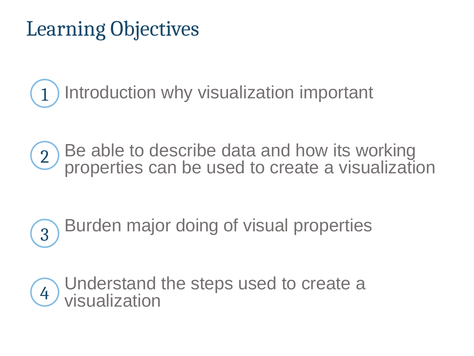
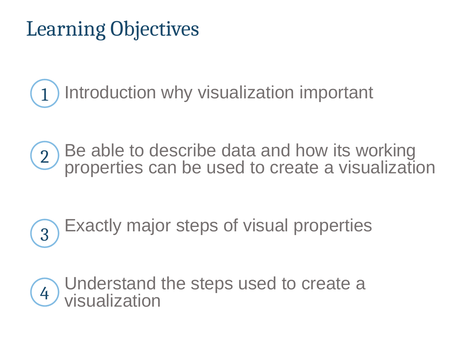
Burden: Burden -> Exactly (93, 225)
major doing: doing -> steps (197, 225)
